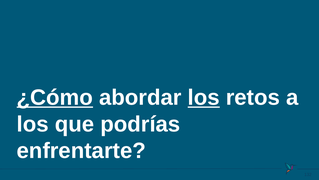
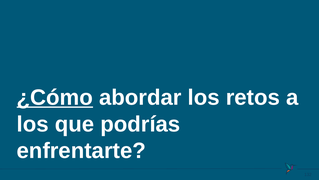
los underline: present -> none (204, 97)
